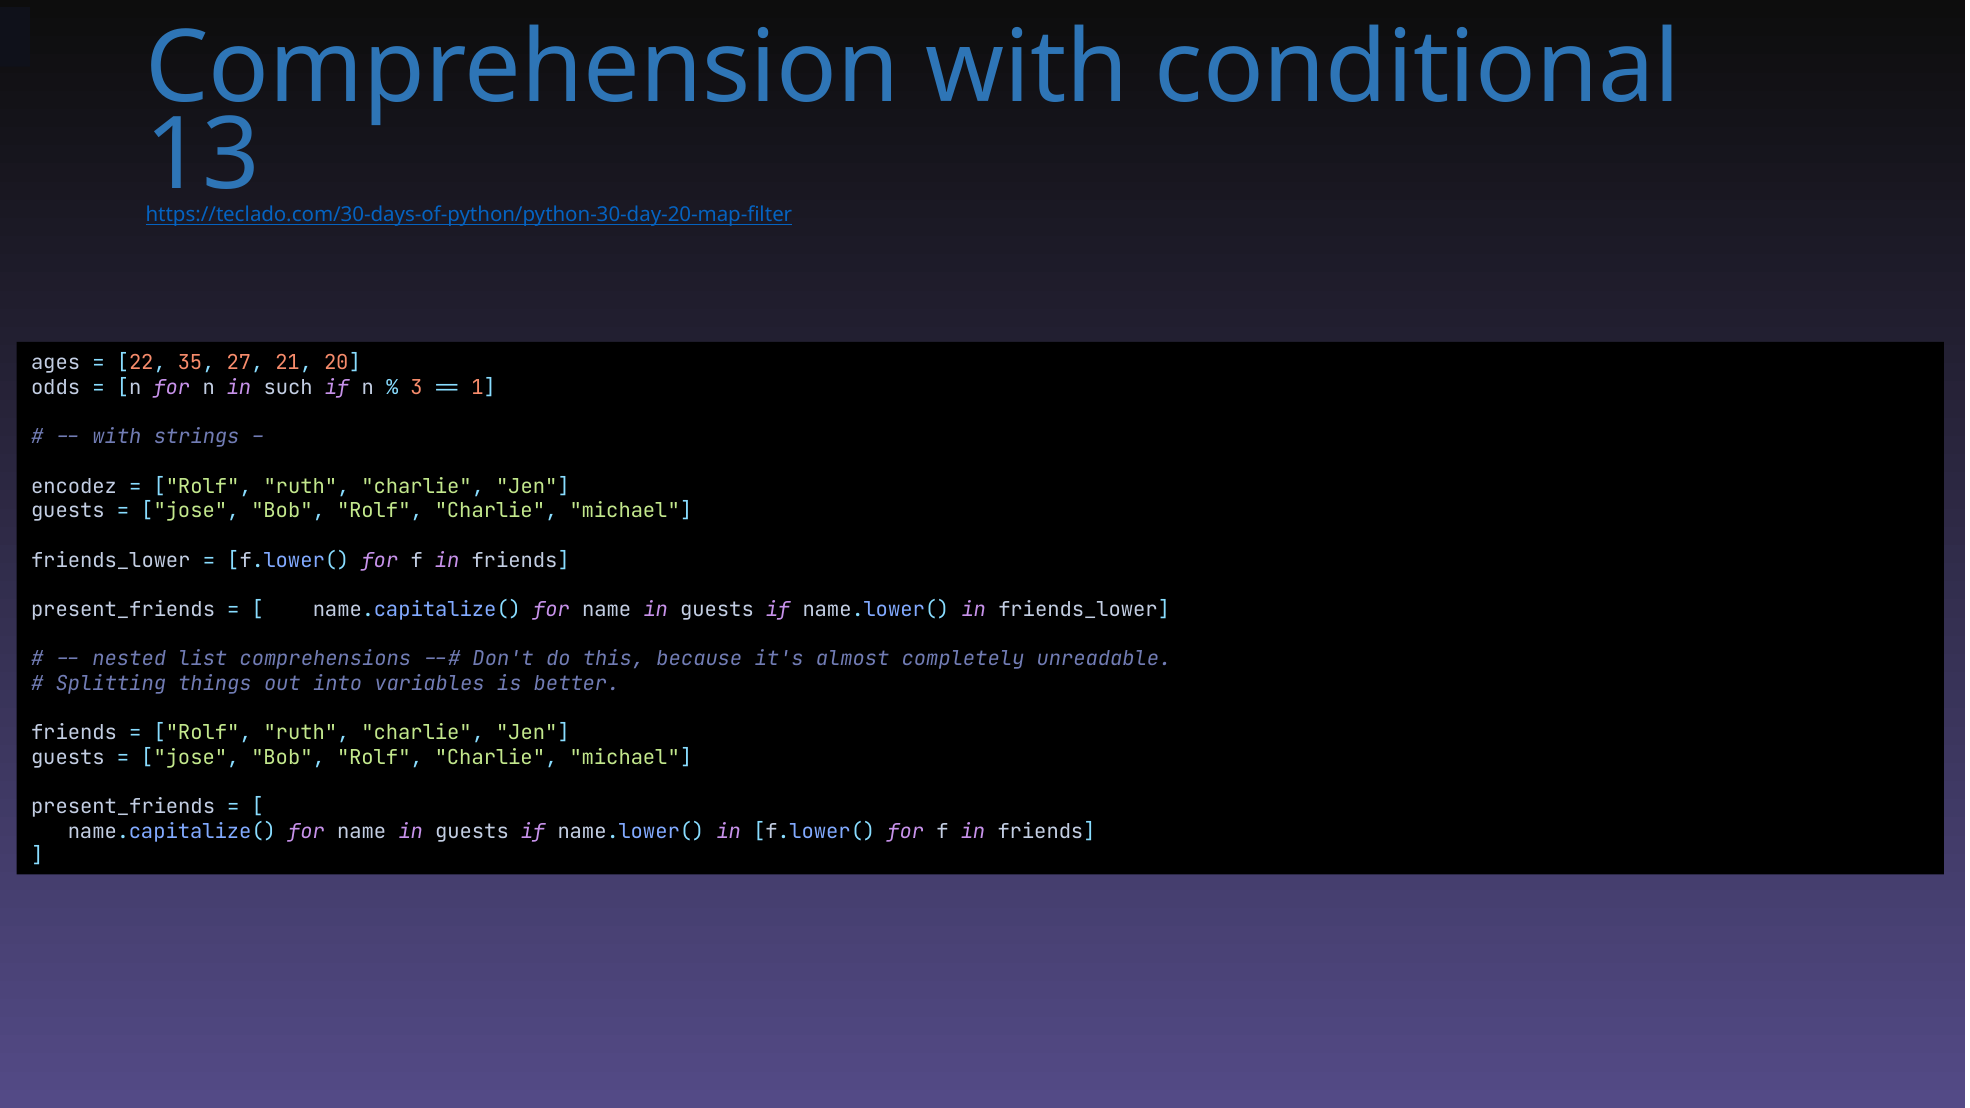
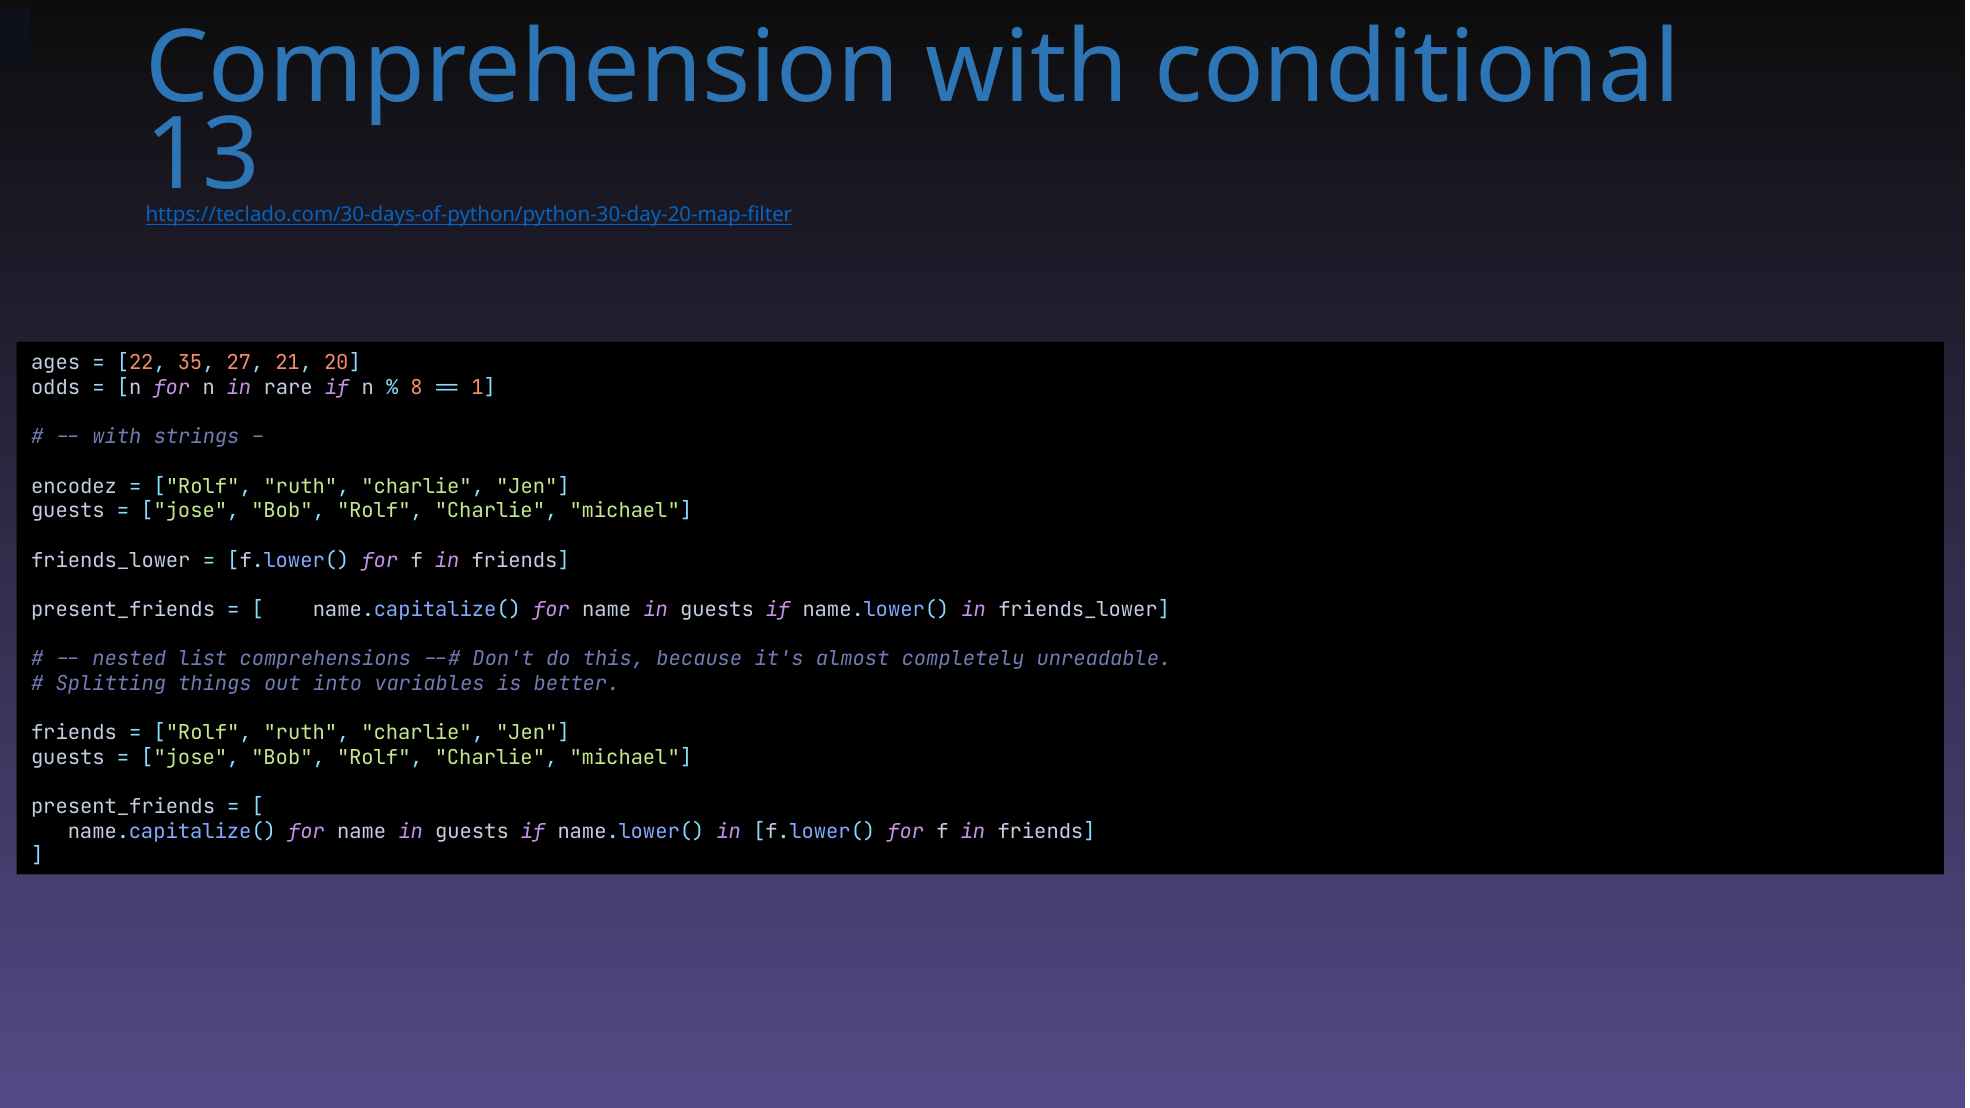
such: such -> rare (288, 388)
3: 3 -> 8 (417, 388)
